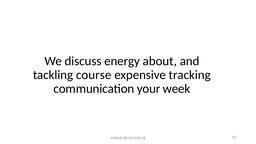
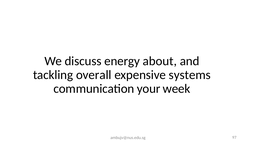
course: course -> overall (94, 75)
tracking: tracking -> systems (190, 75)
